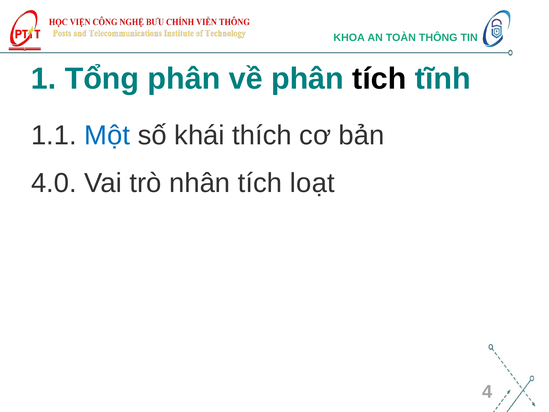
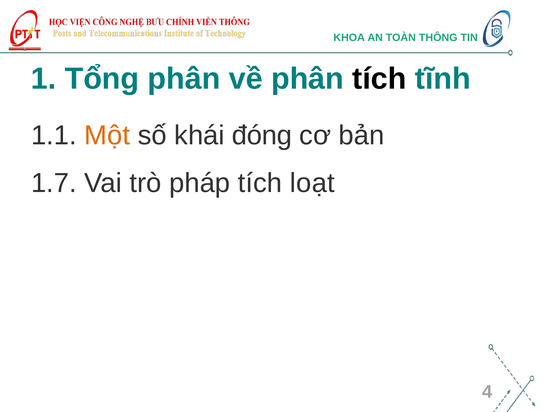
Một colour: blue -> orange (107, 135)
thích: thích -> đóng (262, 135)
4.0: 4.0 -> 1.7 (54, 183)
nhân: nhân -> pháp (200, 183)
